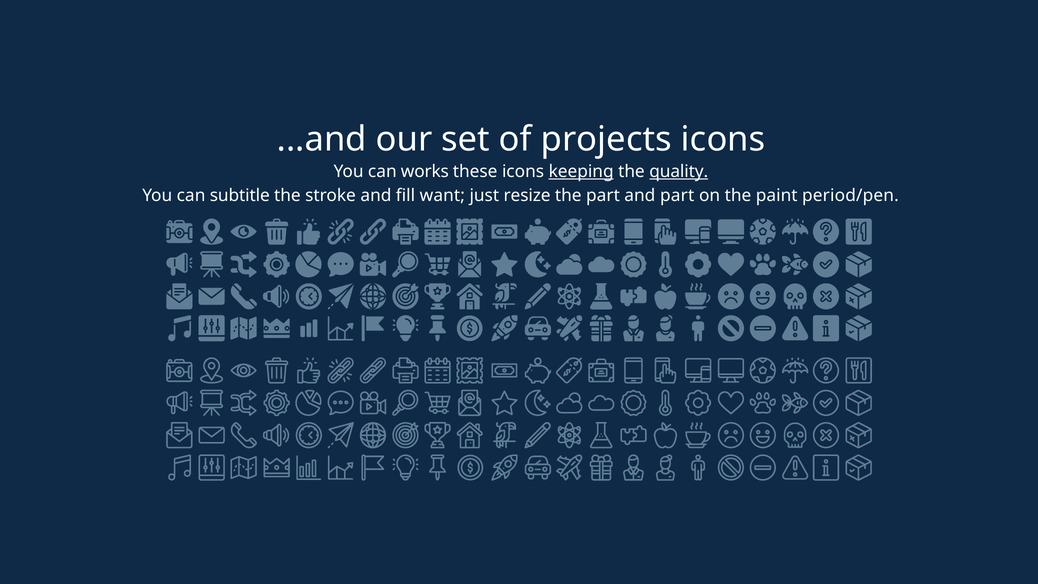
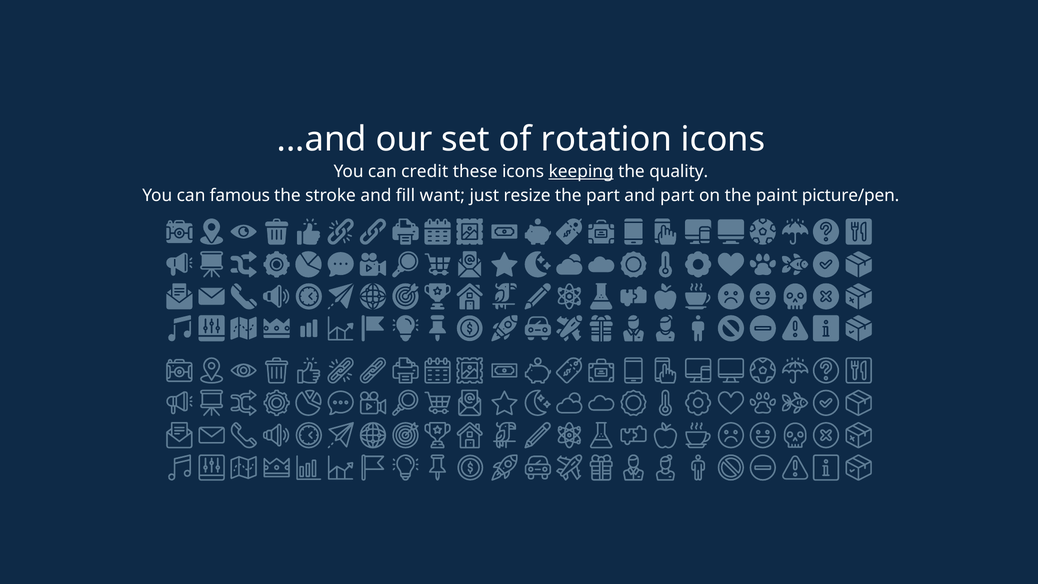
projects: projects -> rotation (606, 140)
works: works -> credit (425, 172)
quality underline: present -> none (679, 172)
subtitle: subtitle -> famous (240, 196)
period/pen: period/pen -> picture/pen (851, 196)
